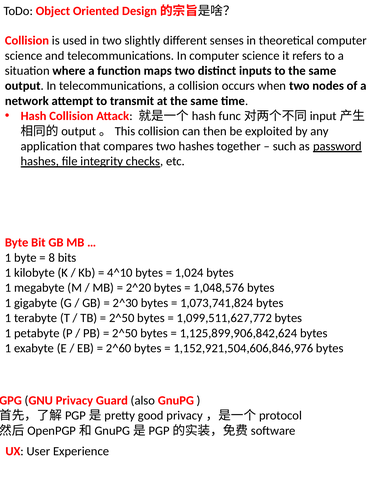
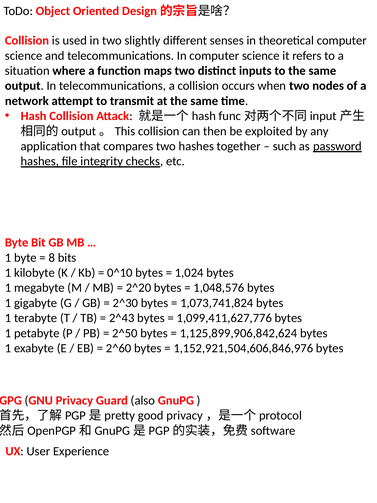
4^10: 4^10 -> 0^10 (120, 273)
2^50: 2^50 -> 2^43 (122, 318)
1,099,511,627,772: 1,099,511,627,772 -> 1,099,411,627,776 (224, 318)
